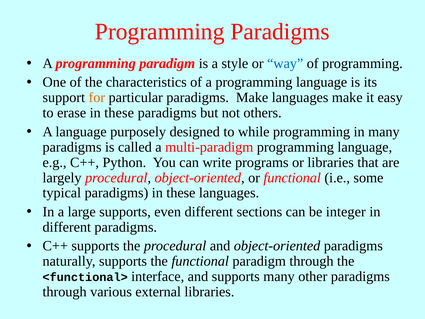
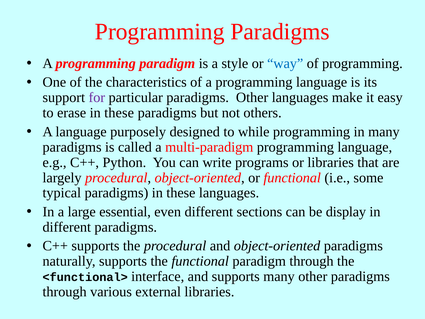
for colour: orange -> purple (97, 98)
paradigms Make: Make -> Other (252, 98)
large supports: supports -> essential (125, 212)
integer: integer -> display (346, 212)
